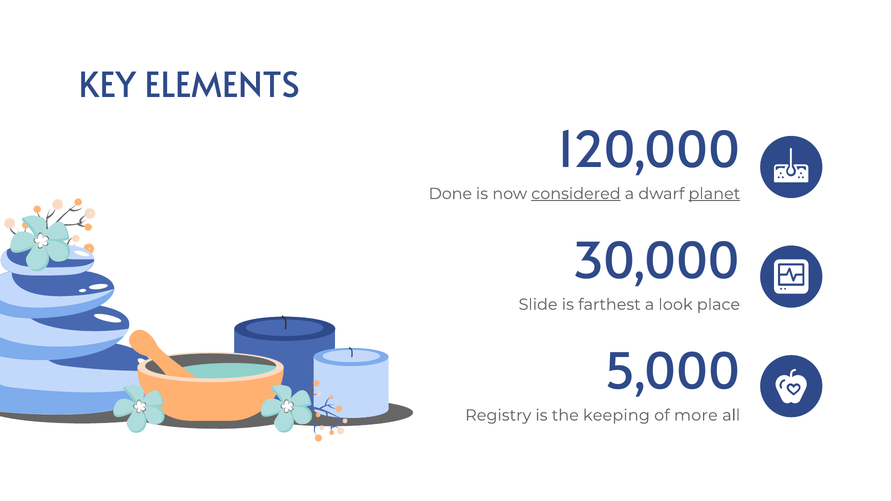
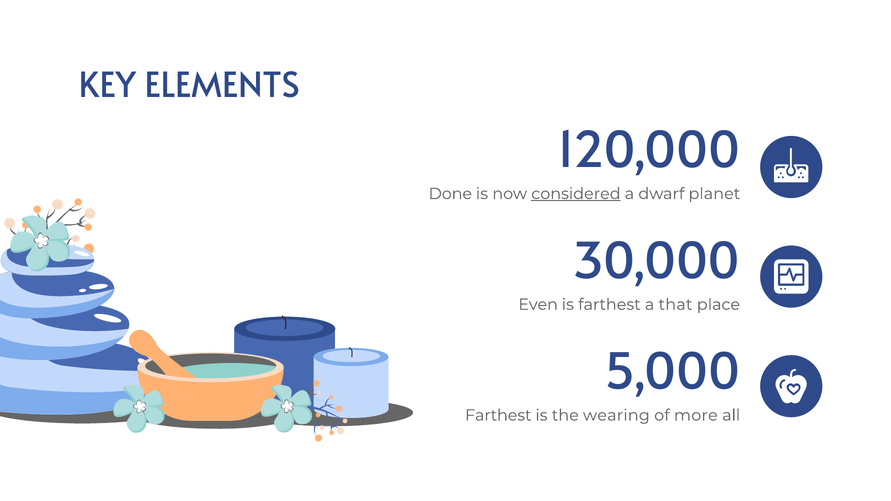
planet underline: present -> none (714, 194)
Slide: Slide -> Even (538, 305)
look: look -> that (675, 305)
Registry: Registry -> Farthest (498, 415)
keeping: keeping -> wearing (616, 415)
